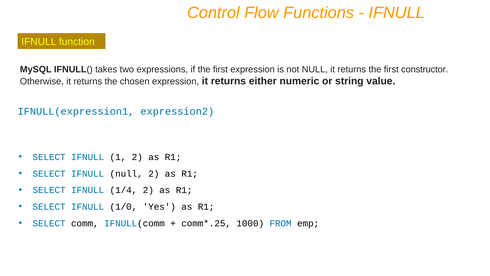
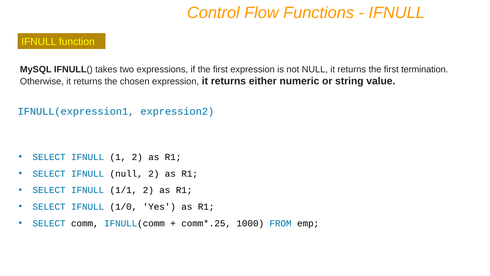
constructor: constructor -> termination (425, 69)
1/4: 1/4 -> 1/1 (123, 190)
